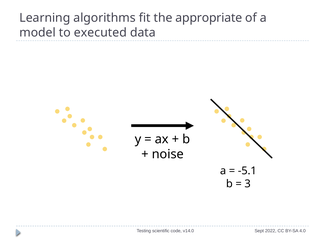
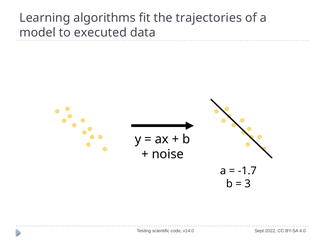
appropriate: appropriate -> trajectories (209, 18)
-5.1: -5.1 -> -1.7 (247, 171)
